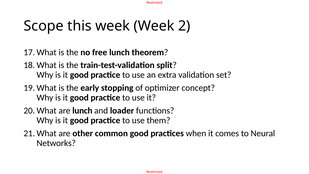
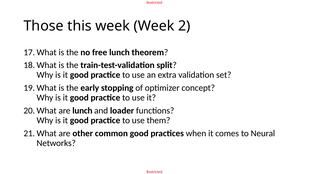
Scope: Scope -> Those (44, 26)
